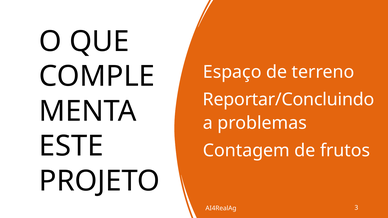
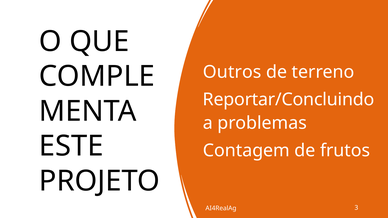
Espaço: Espaço -> Outros (232, 72)
